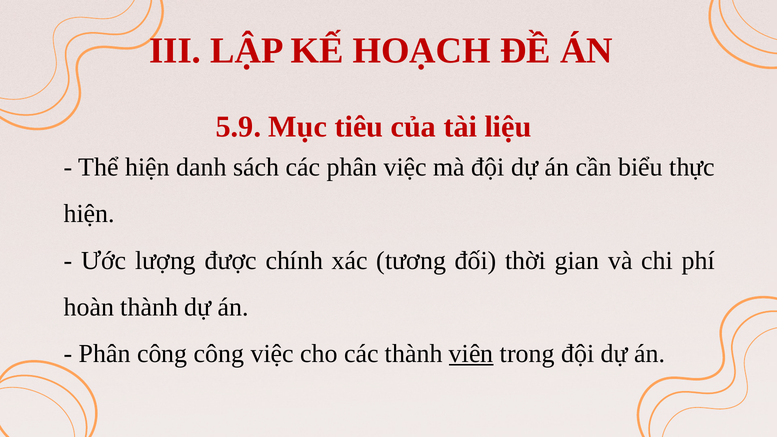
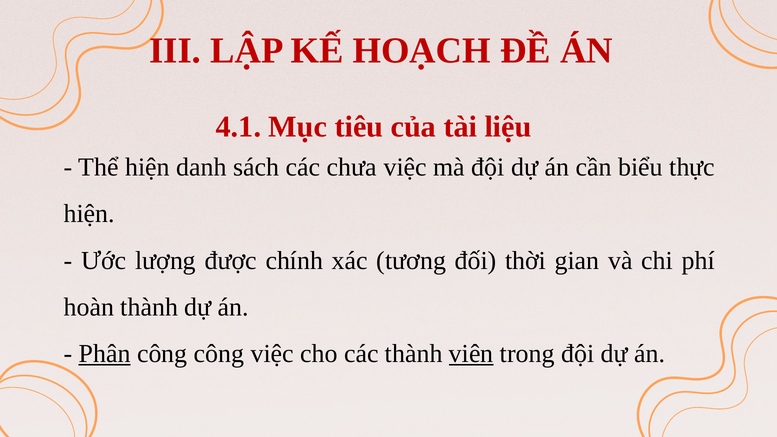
5.9: 5.9 -> 4.1 (238, 127)
các phân: phân -> chưa (352, 167)
Phân underline: none -> present (105, 354)
